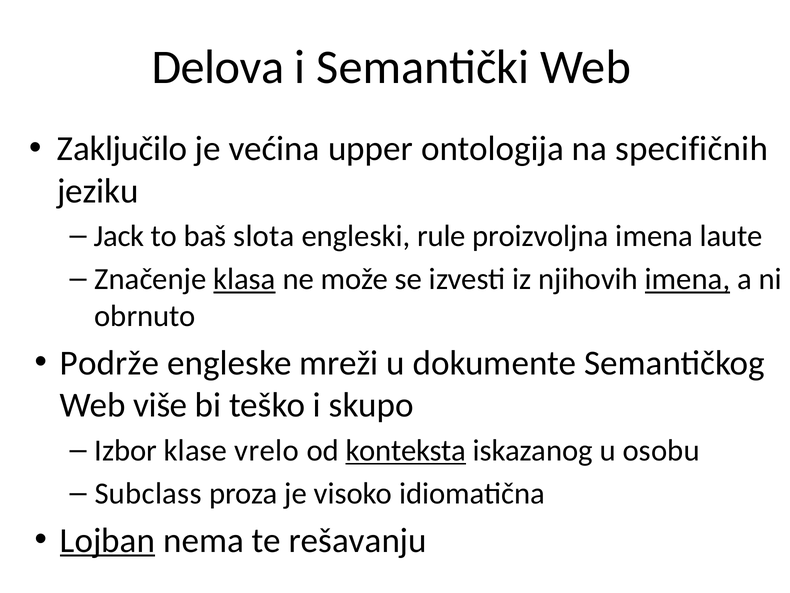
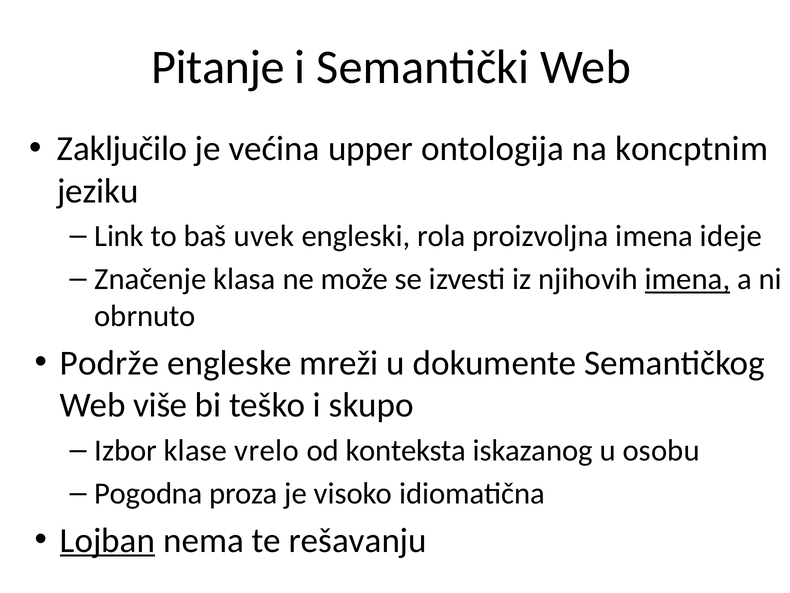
Delova: Delova -> Pitanje (218, 67)
specifičnih: specifičnih -> koncptnim (692, 149)
Jack: Jack -> Link (119, 236)
slota: slota -> uvek (264, 236)
rule: rule -> rola (441, 236)
laute: laute -> ideje (731, 236)
klasa underline: present -> none (244, 279)
konteksta underline: present -> none (406, 450)
Subclass: Subclass -> Pogodna (148, 493)
